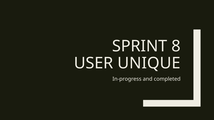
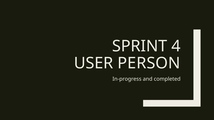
8: 8 -> 4 (176, 46)
UNIQUE: UNIQUE -> PERSON (149, 63)
